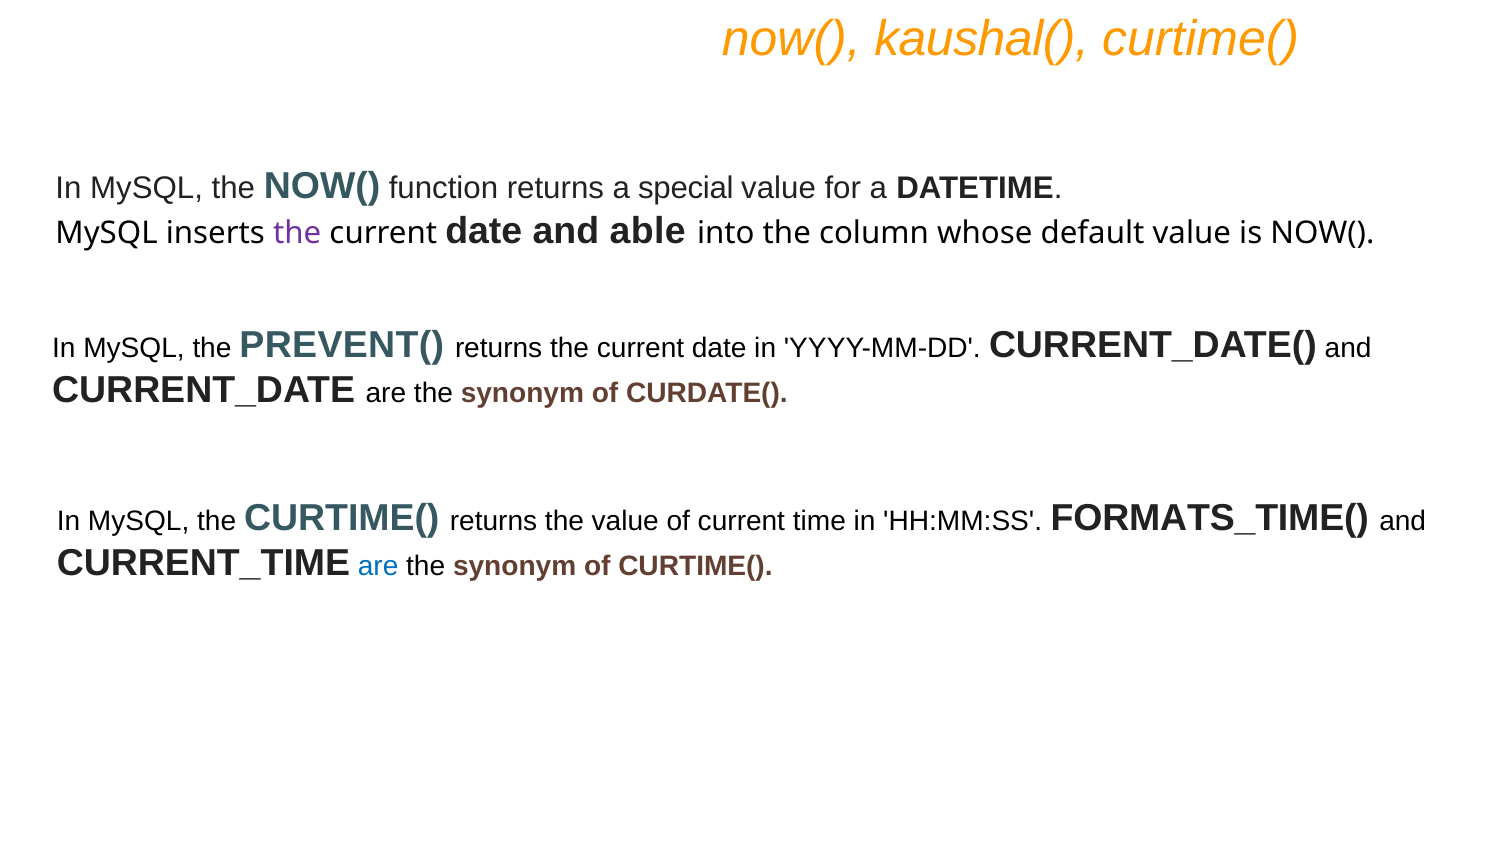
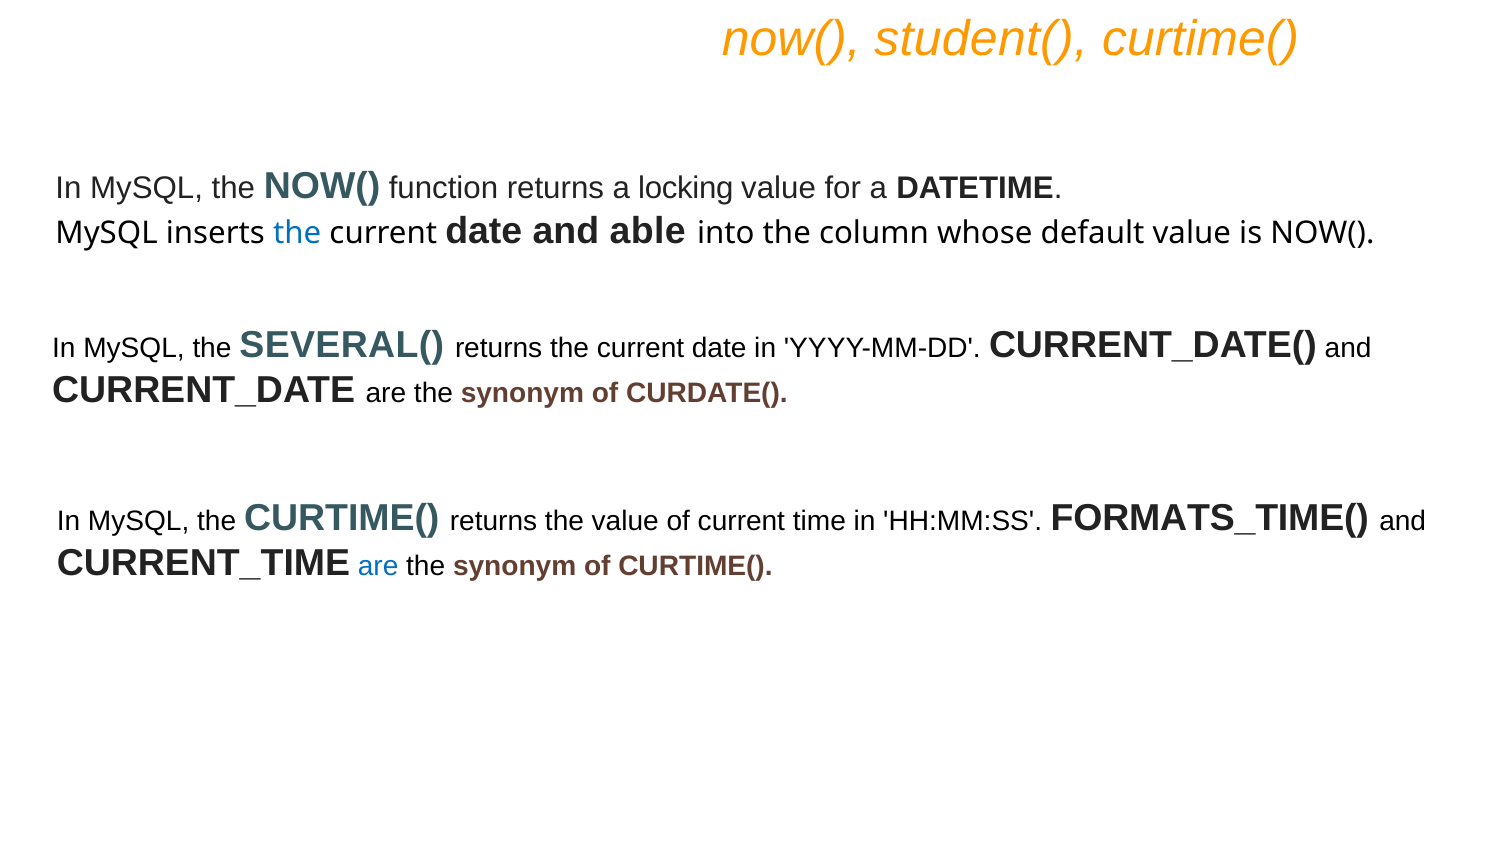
kaushal(: kaushal( -> student( (981, 39)
special: special -> locking (686, 188)
the colour: purple -> blue (297, 233)
PREVENT(: PREVENT( -> SEVERAL( (342, 345)
